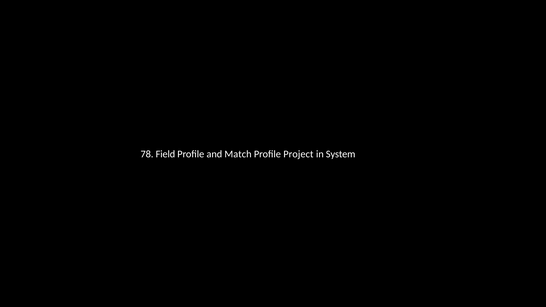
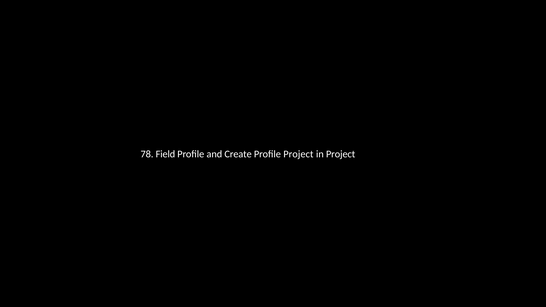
Match: Match -> Create (238, 154)
in System: System -> Project (341, 154)
